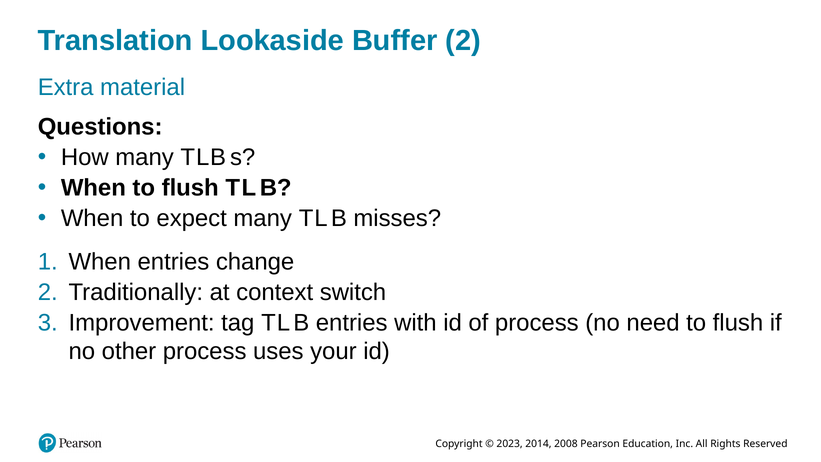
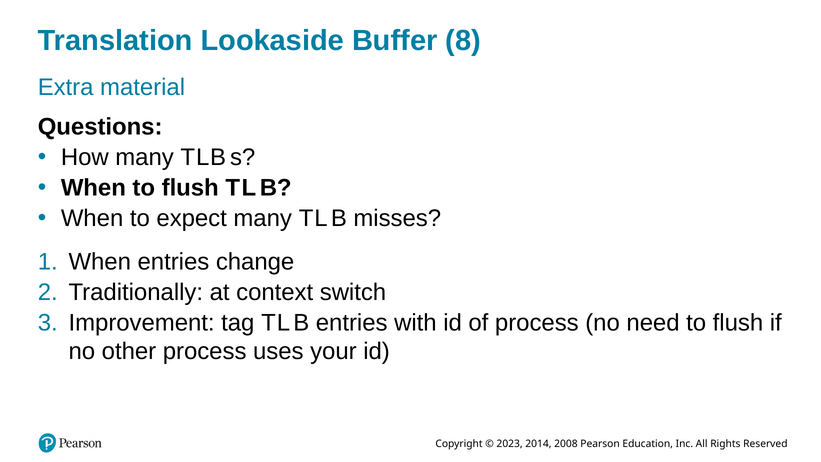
Buffer 2: 2 -> 8 (463, 41)
